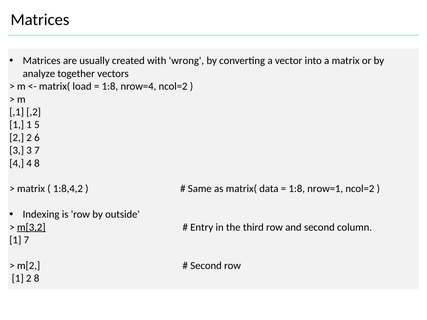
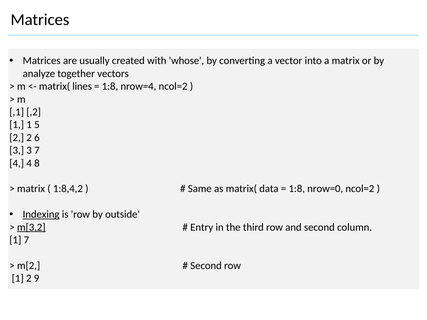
wrong: wrong -> whose (186, 61)
load: load -> lines (82, 86)
nrow=1: nrow=1 -> nrow=0 (325, 189)
Indexing underline: none -> present (41, 215)
2 8: 8 -> 9 (37, 279)
